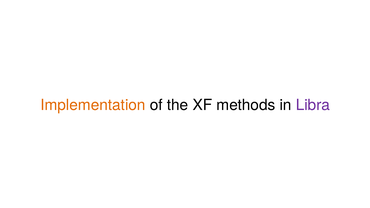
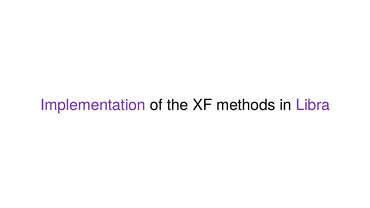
Implementation colour: orange -> purple (93, 105)
